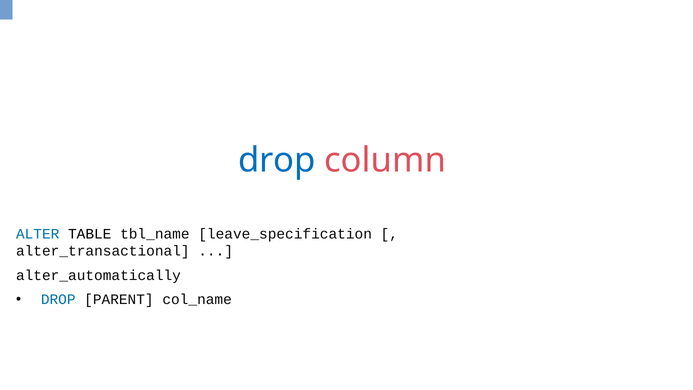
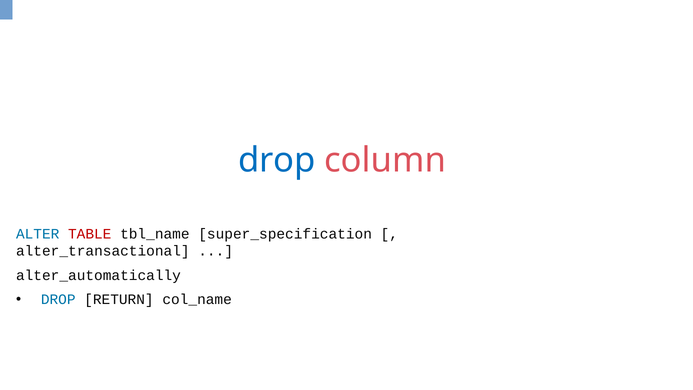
TABLE colour: black -> red (90, 234)
leave_specification: leave_specification -> super_specification (285, 234)
PARENT: PARENT -> RETURN (119, 299)
